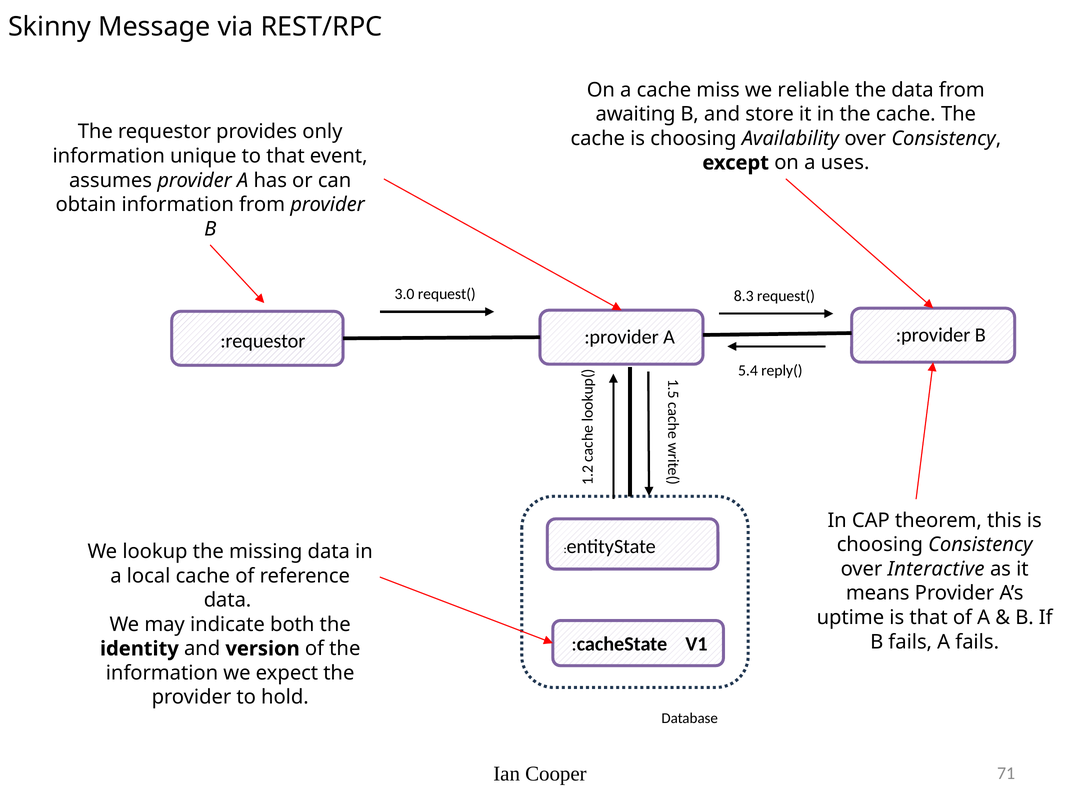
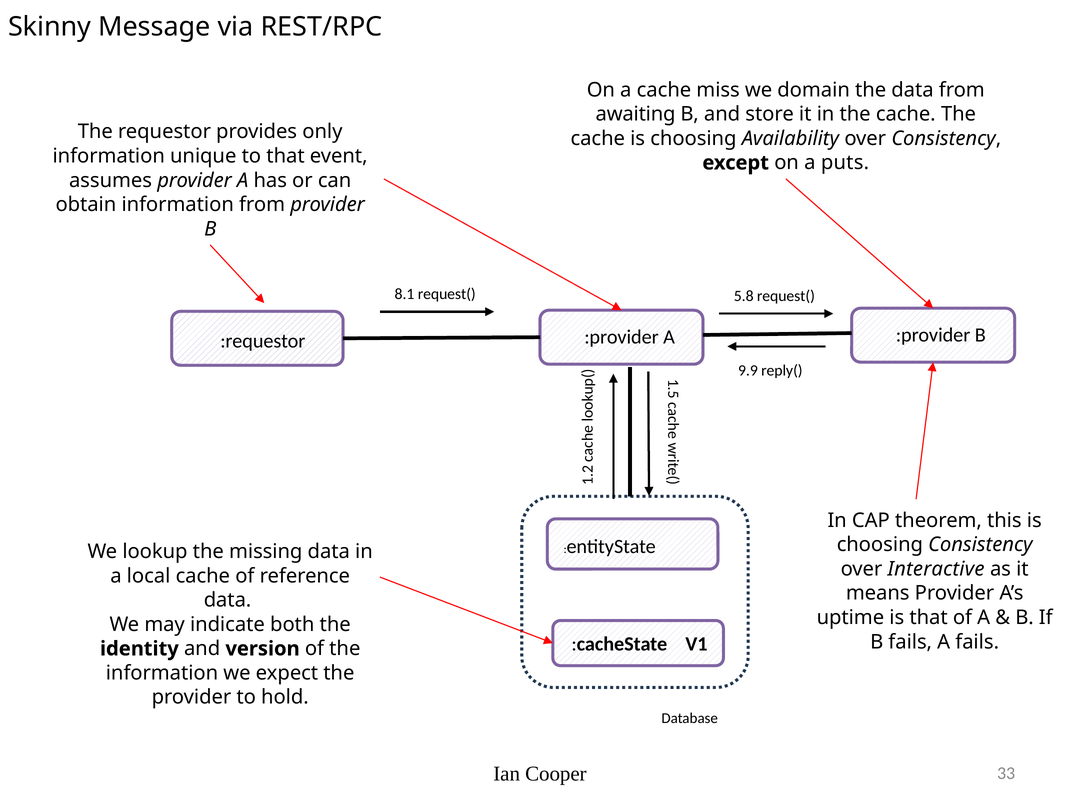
reliable: reliable -> domain (814, 90)
uses: uses -> puts (845, 163)
3.0: 3.0 -> 8.1 (404, 294)
8.3: 8.3 -> 5.8 (744, 296)
5.4: 5.4 -> 9.9 (748, 371)
71: 71 -> 33 (1006, 773)
